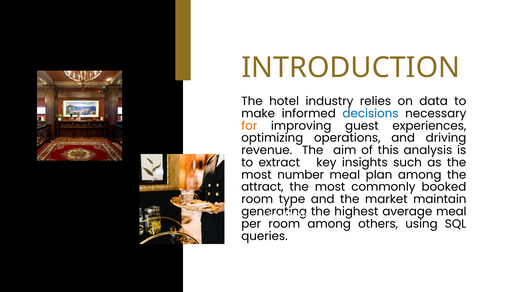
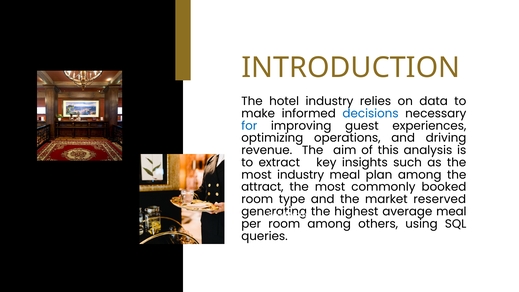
for colour: orange -> blue (249, 126)
most number: number -> industry (301, 175)
maintain: maintain -> reserved (440, 199)
